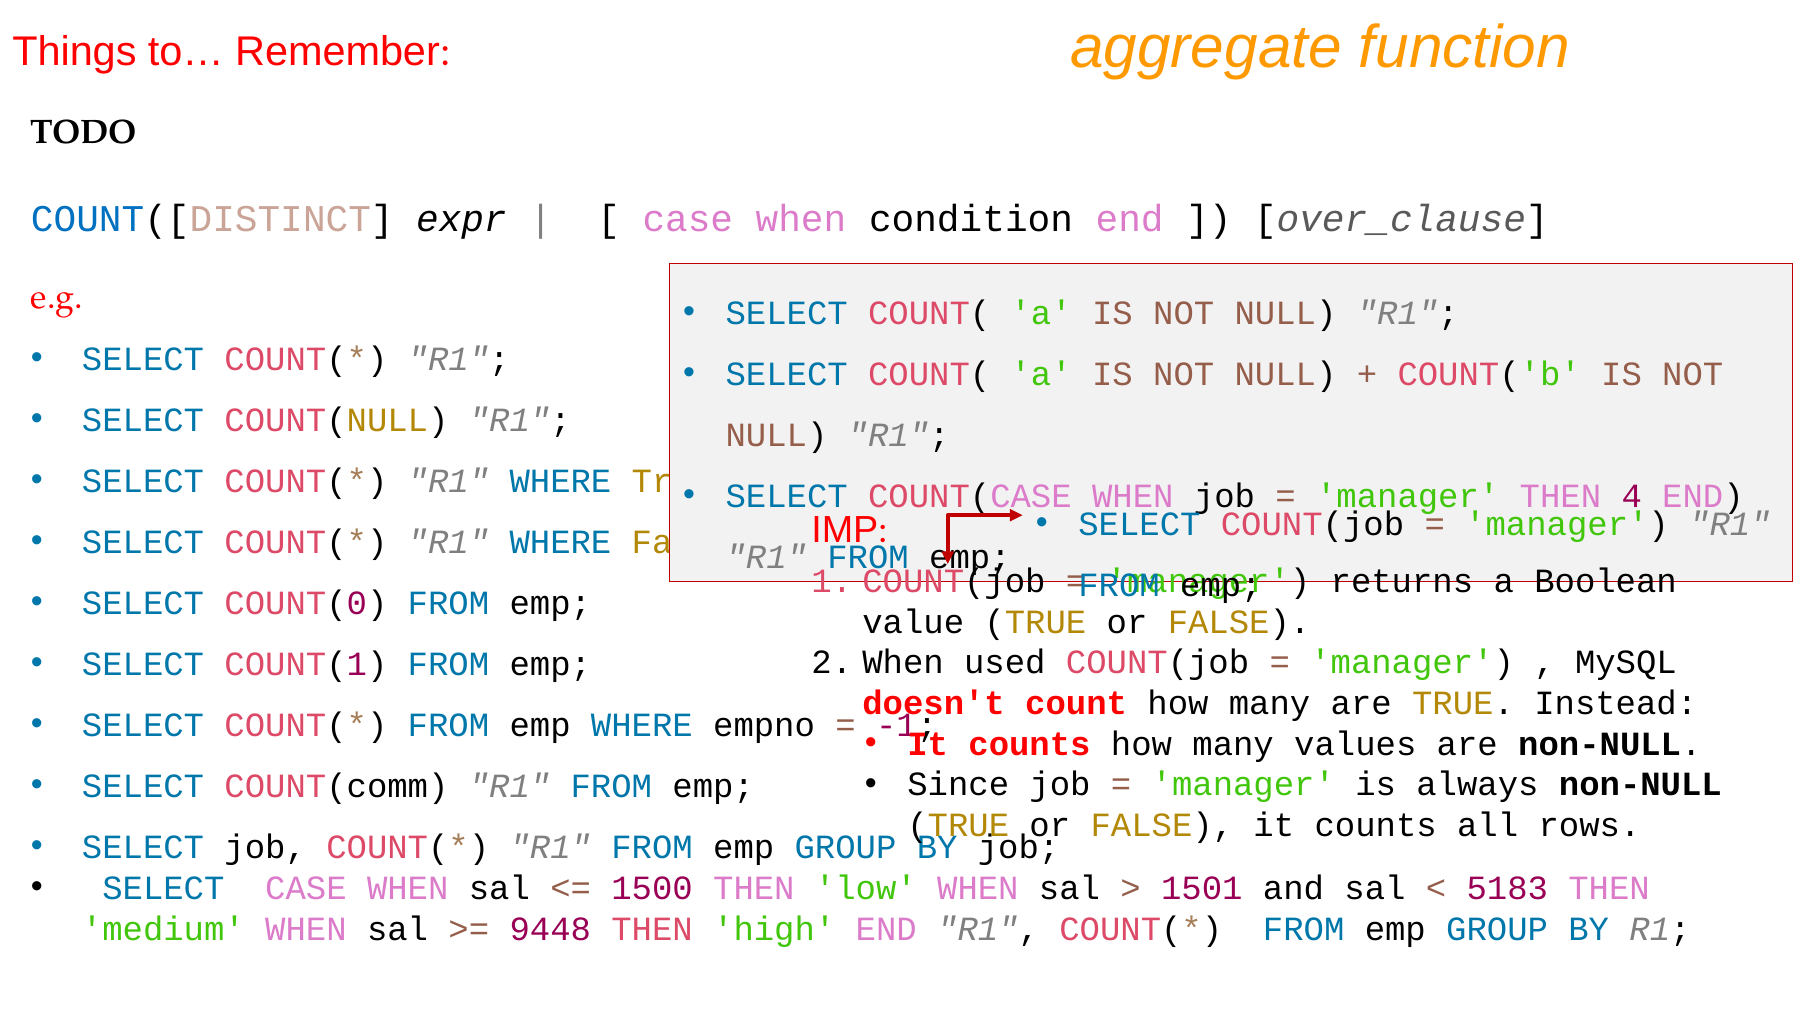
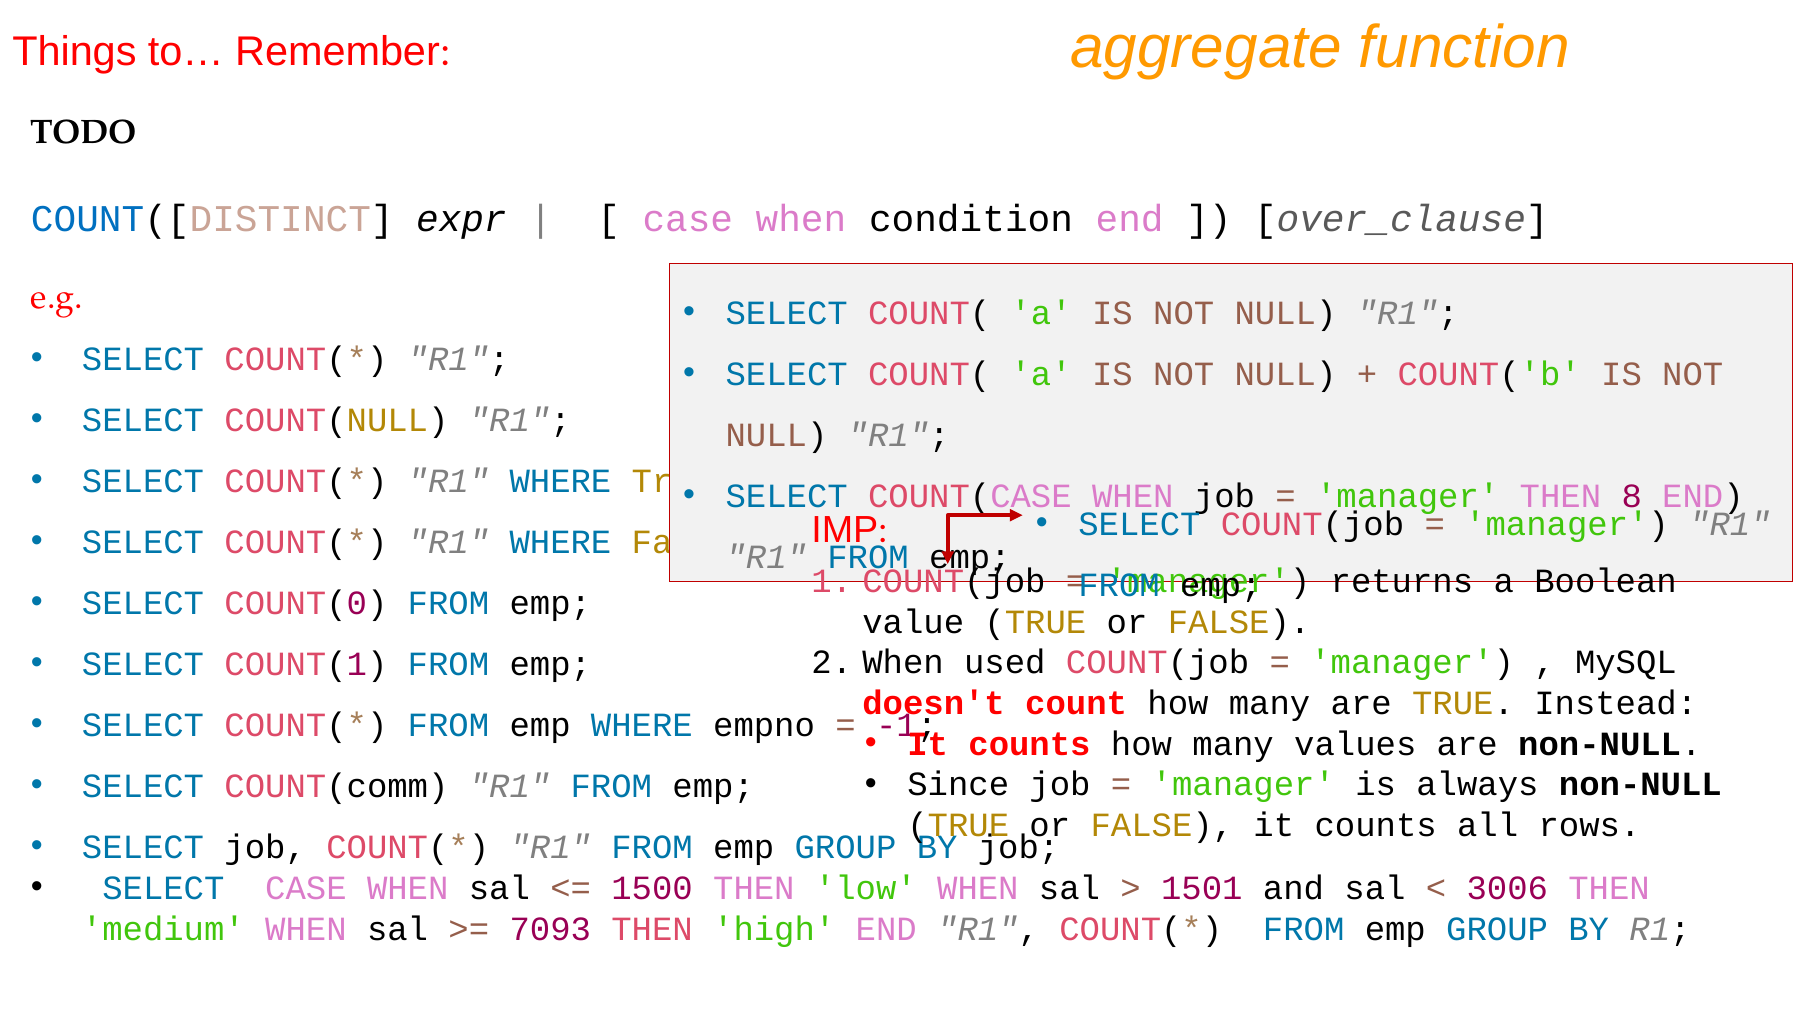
4: 4 -> 8 (1632, 496)
5183: 5183 -> 3006 (1507, 888)
9448: 9448 -> 7093 (550, 929)
